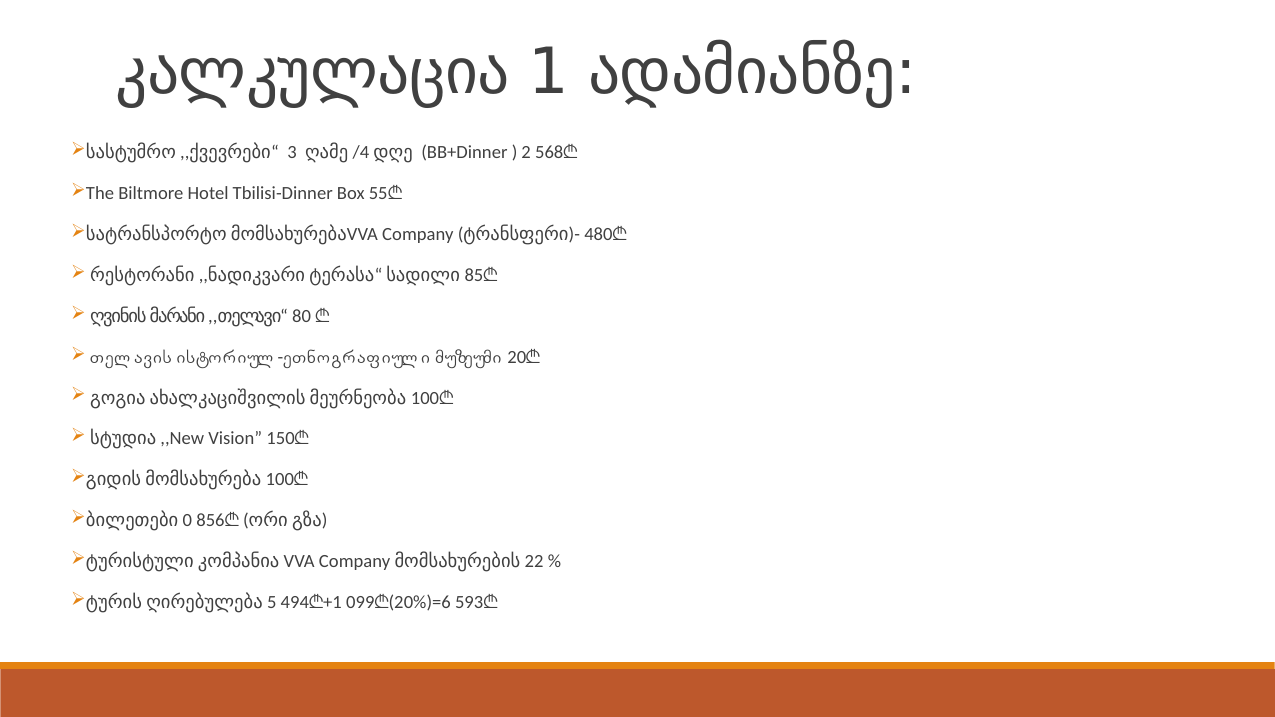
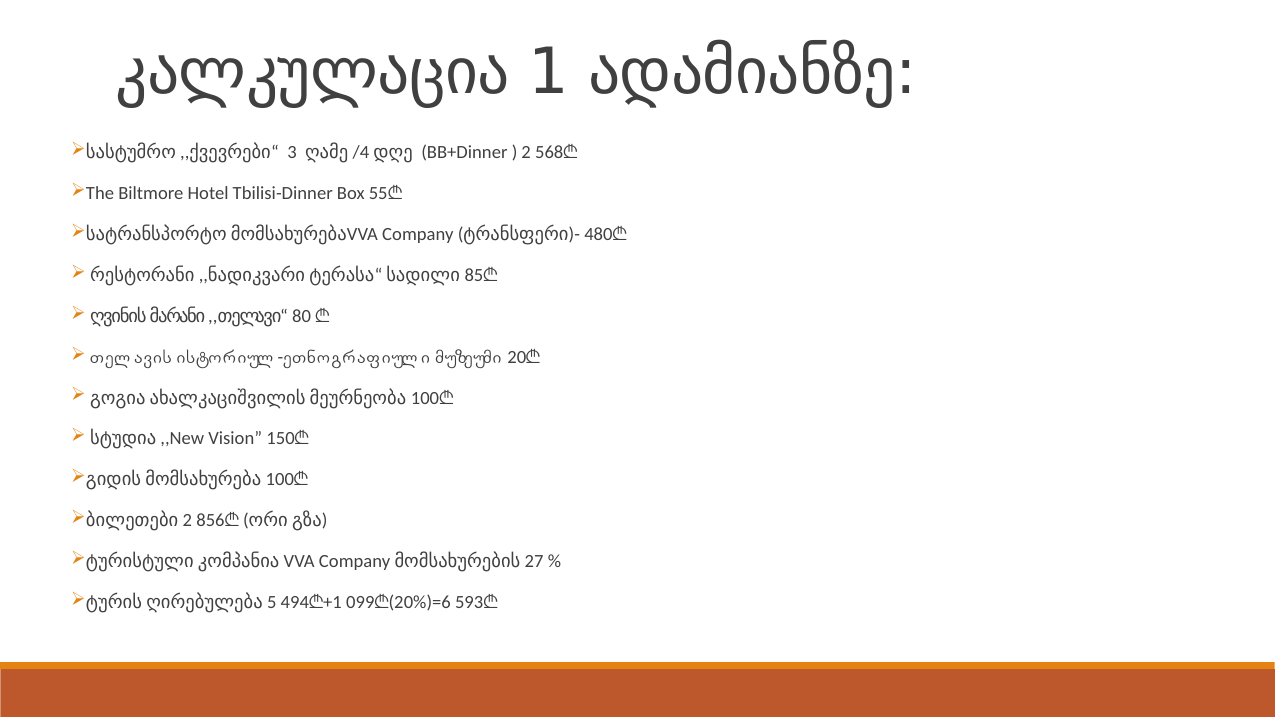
0: 0 -> 2 (187, 521)
22: 22 -> 27 (534, 562)
